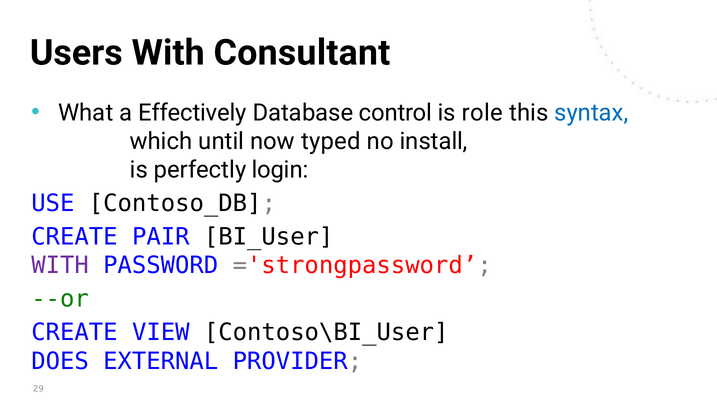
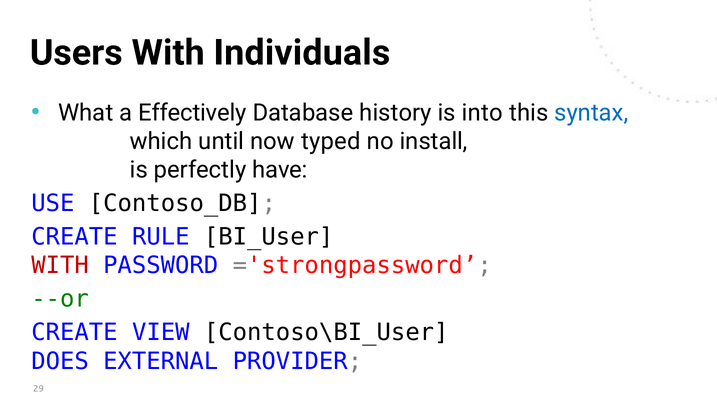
Consultant: Consultant -> Individuals (302, 53)
control: control -> history (395, 113)
role: role -> into (482, 113)
login: login -> have (280, 170)
PAIR: PAIR -> RULE (161, 237)
WITH colour: purple -> red (60, 266)
